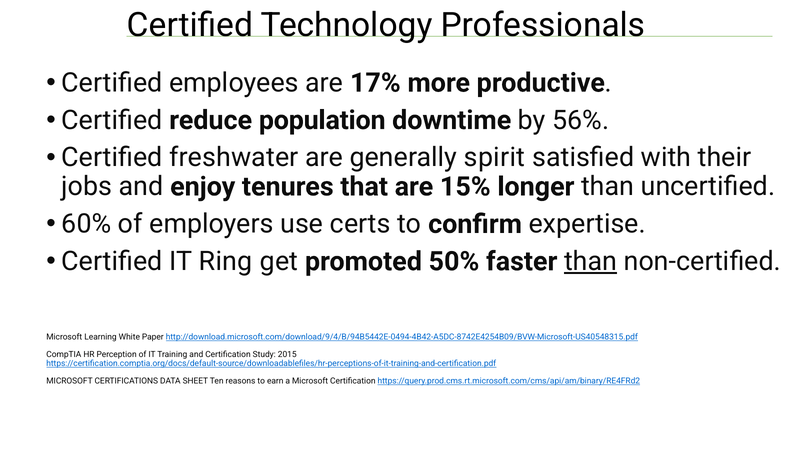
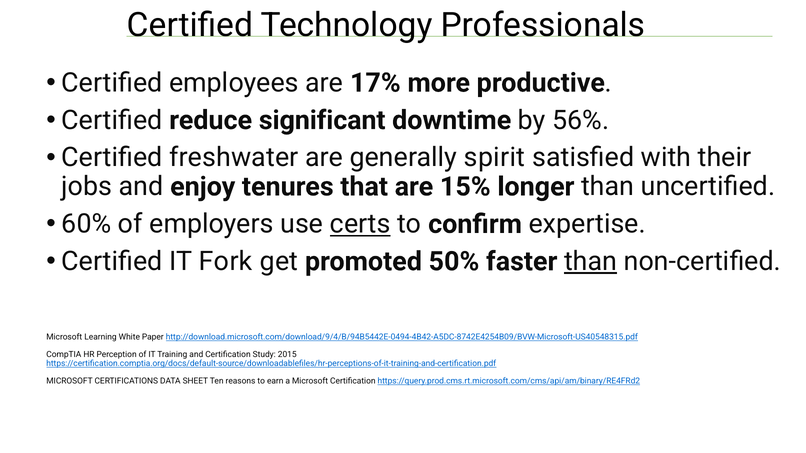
population: population -> significant (322, 120)
certs underline: none -> present (360, 224)
Ring: Ring -> Fork (226, 262)
